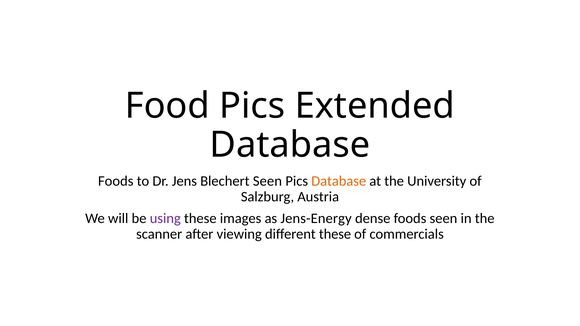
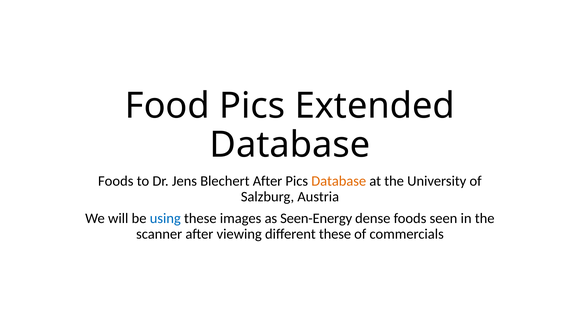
Blechert Seen: Seen -> After (268, 181)
using colour: purple -> blue (165, 219)
Jens-Energy: Jens-Energy -> Seen-Energy (316, 219)
